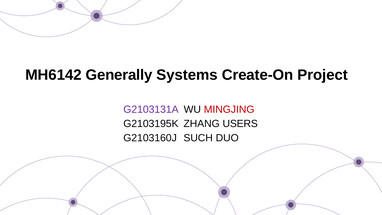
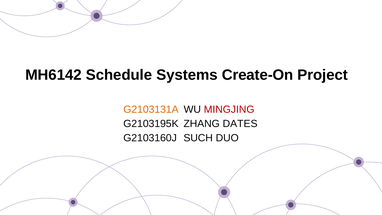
Generally: Generally -> Schedule (119, 75)
G2103131A colour: purple -> orange (151, 109)
USERS: USERS -> DATES (240, 124)
